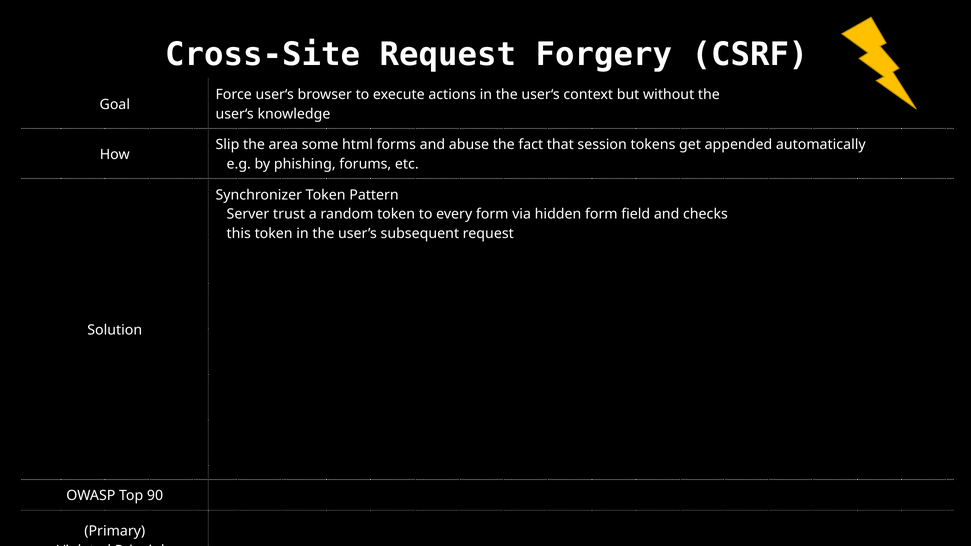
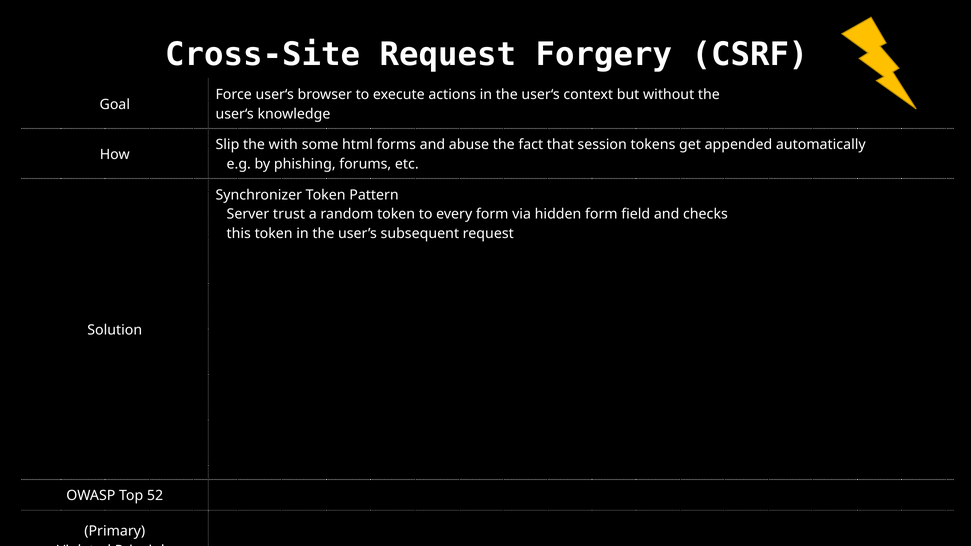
area: area -> with (283, 145)
90: 90 -> 52 (155, 496)
